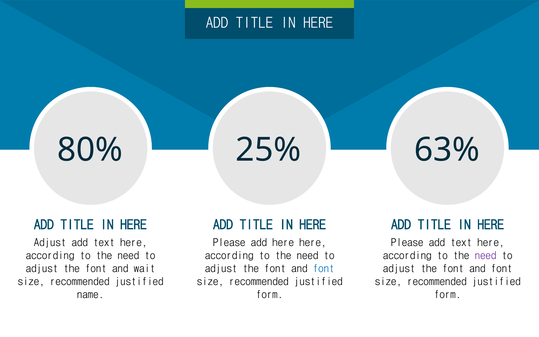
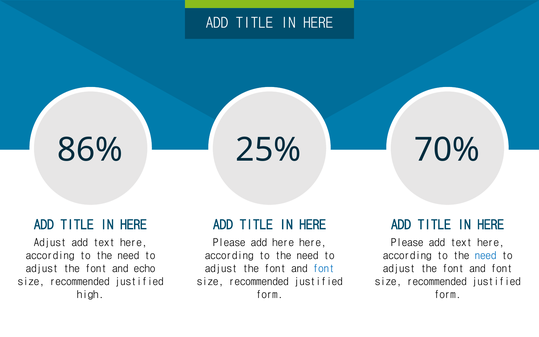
80%: 80% -> 86% (90, 150)
63%: 63% -> 70% (447, 150)
need colour: purple -> blue (486, 255)
wait: wait -> echo (145, 268)
name: name -> high (90, 294)
